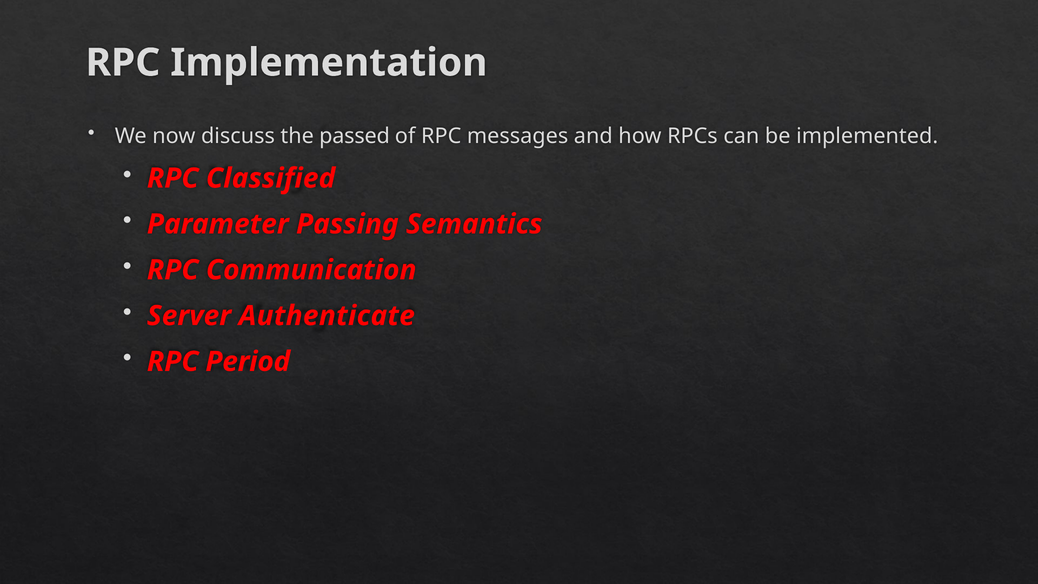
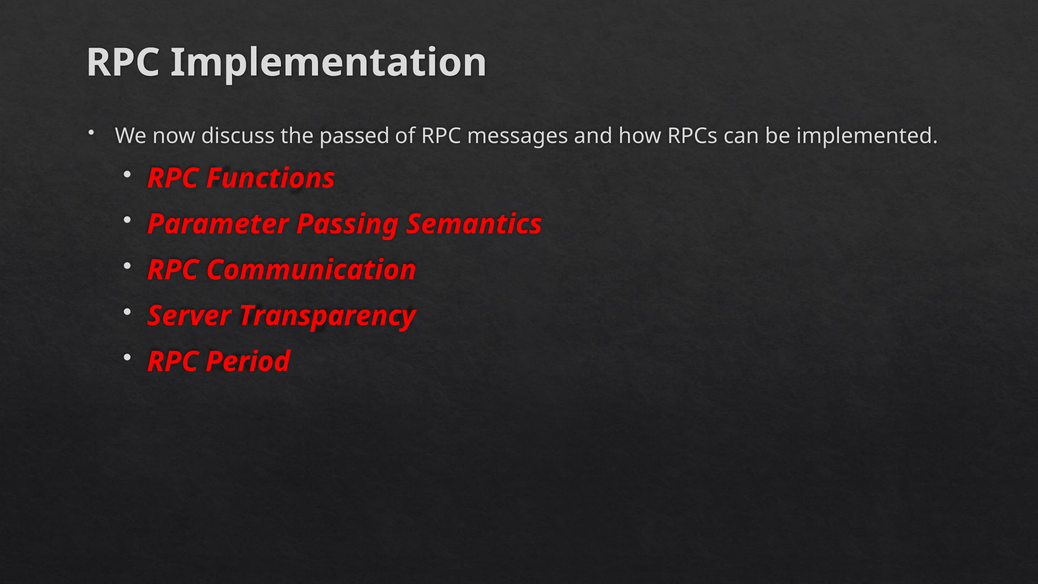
Classified: Classified -> Functions (271, 178)
Authenticate: Authenticate -> Transparency (327, 316)
